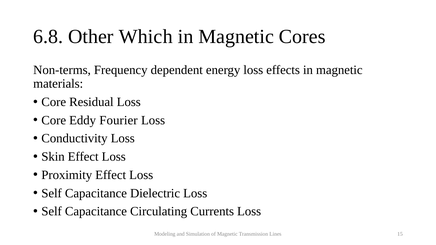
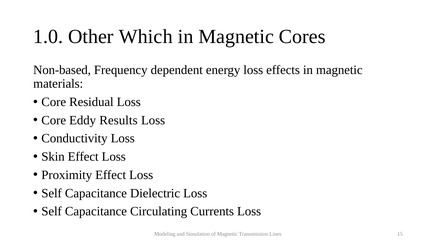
6.8: 6.8 -> 1.0 (48, 37)
Non-terms: Non-terms -> Non-based (62, 70)
Fourier: Fourier -> Results (118, 120)
